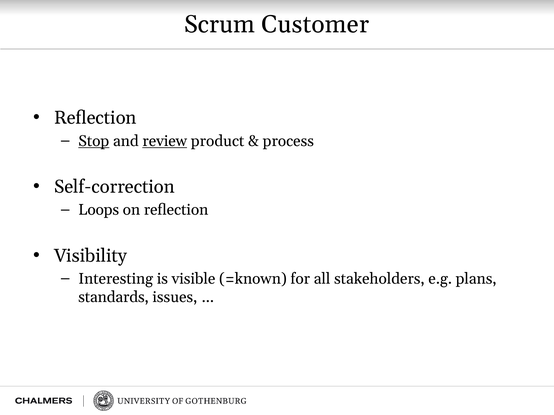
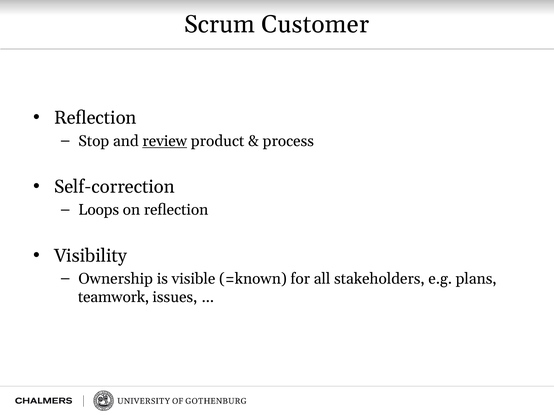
Stop underline: present -> none (94, 141)
Interesting: Interesting -> Ownership (116, 279)
standards: standards -> teamwork (114, 298)
